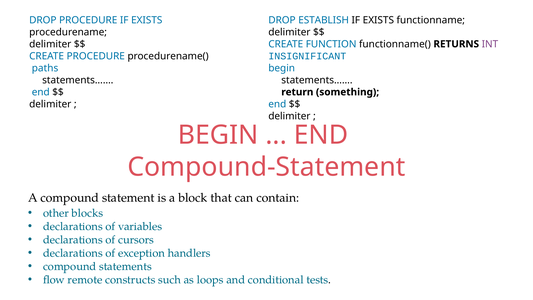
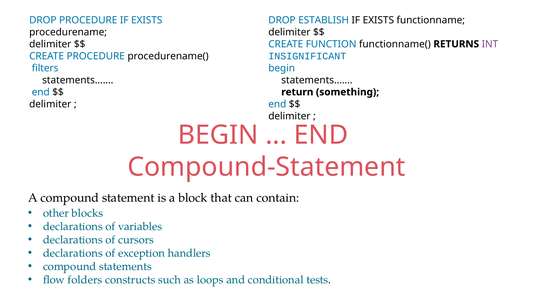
paths: paths -> filters (45, 68)
remote: remote -> folders (85, 280)
